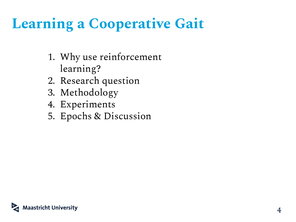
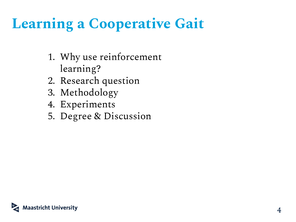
Epochs: Epochs -> Degree (76, 116)
